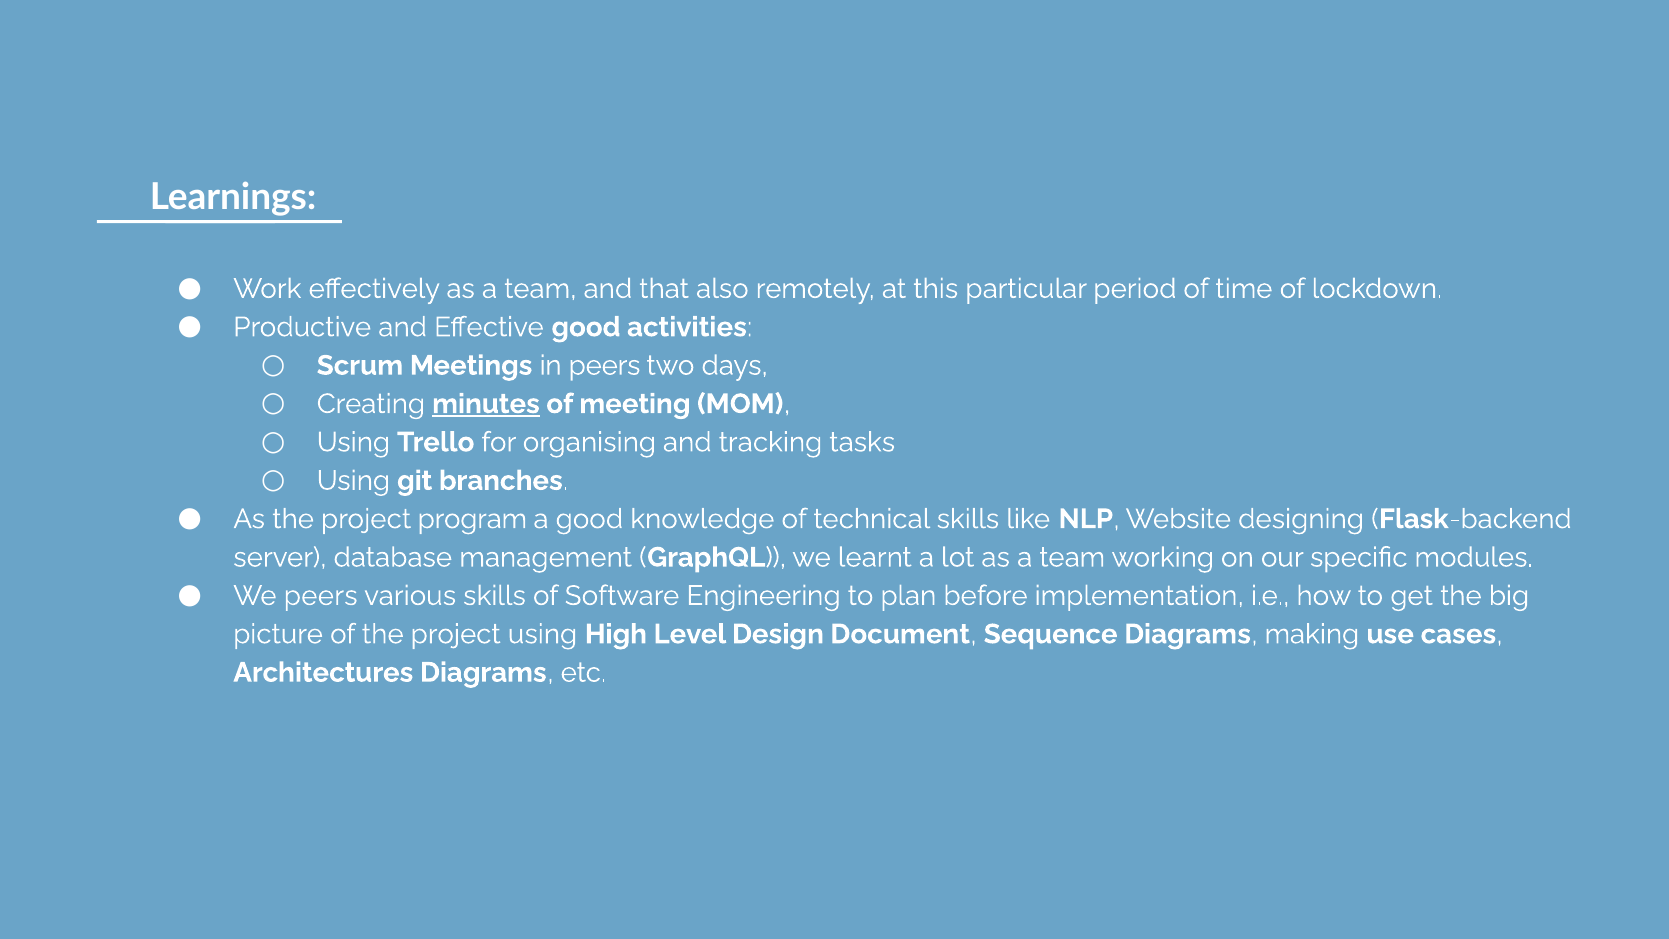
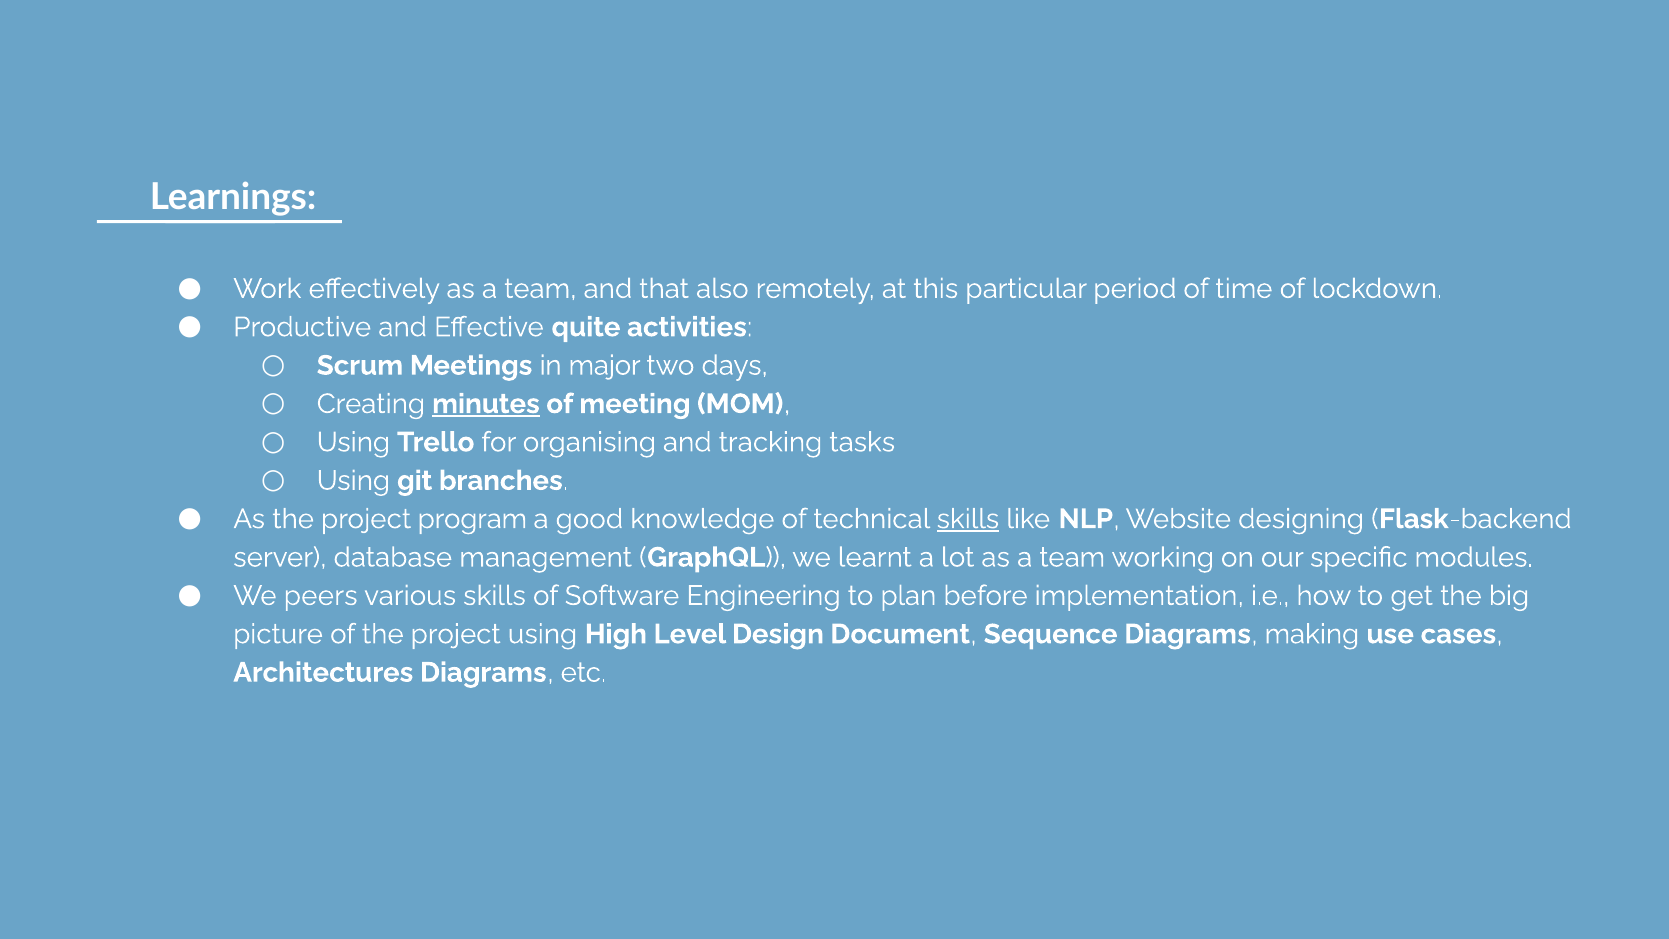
Effective good: good -> quite (586, 327)
in peers: peers -> major (605, 365)
skills underline: none -> present (968, 519)
